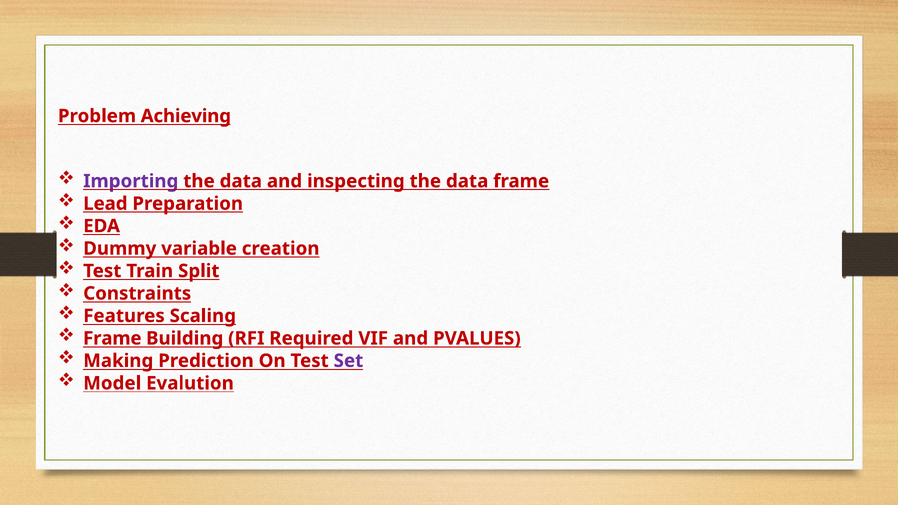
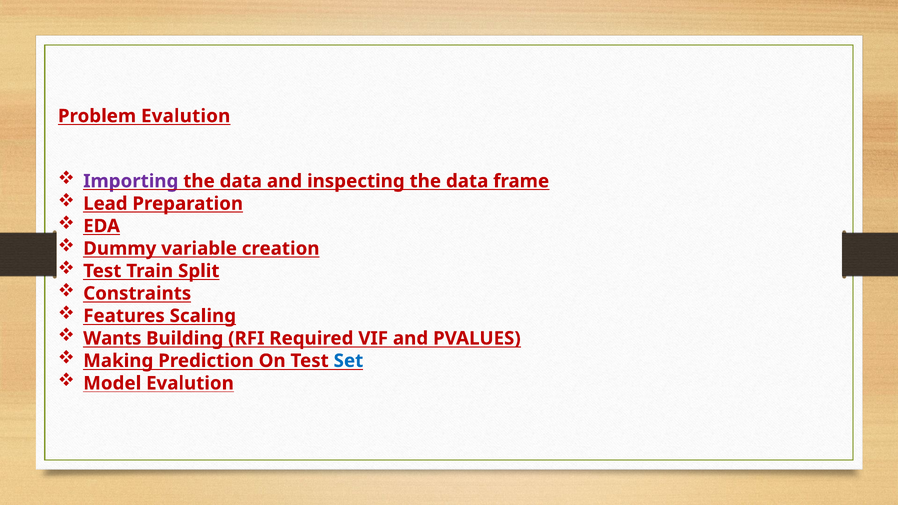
Problem Achieving: Achieving -> Evalution (186, 116)
Frame: Frame -> Wants (112, 338)
Set colour: purple -> blue (348, 361)
